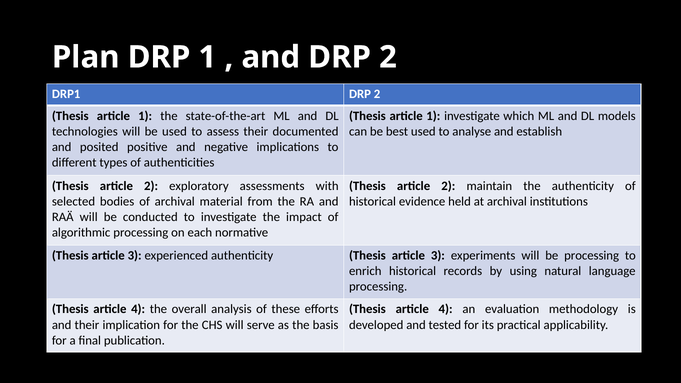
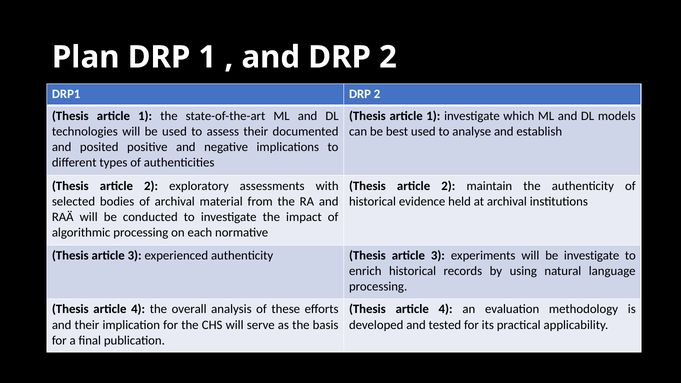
be processing: processing -> investigate (592, 256)
